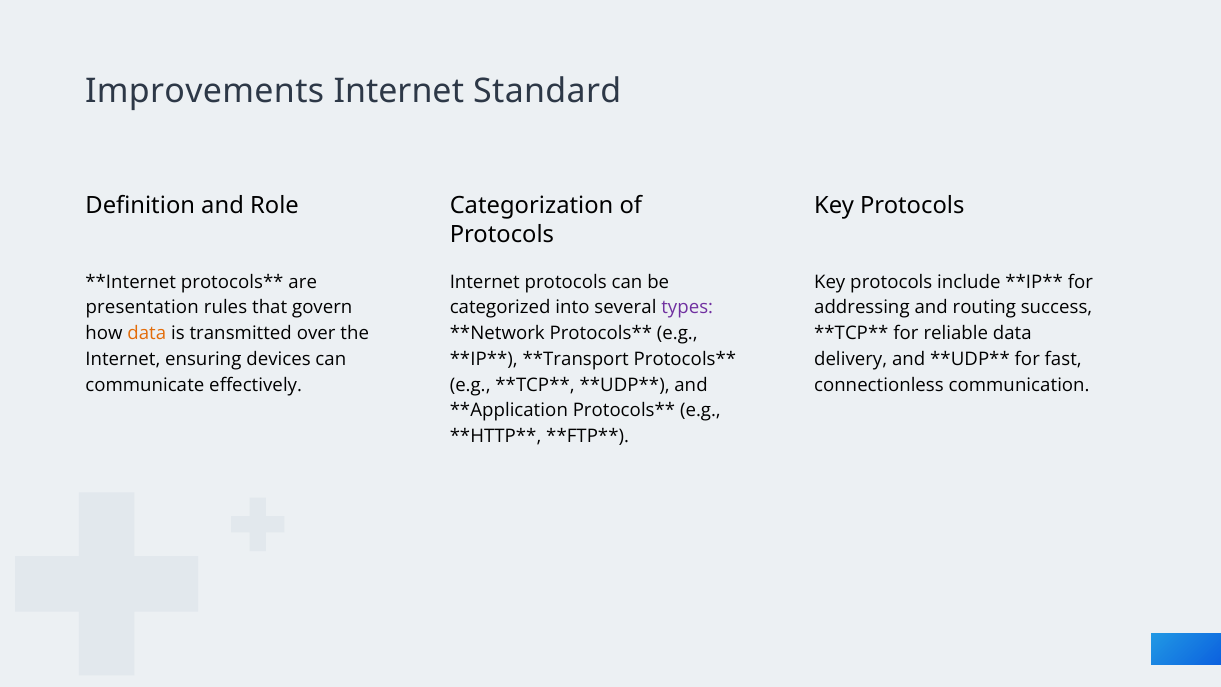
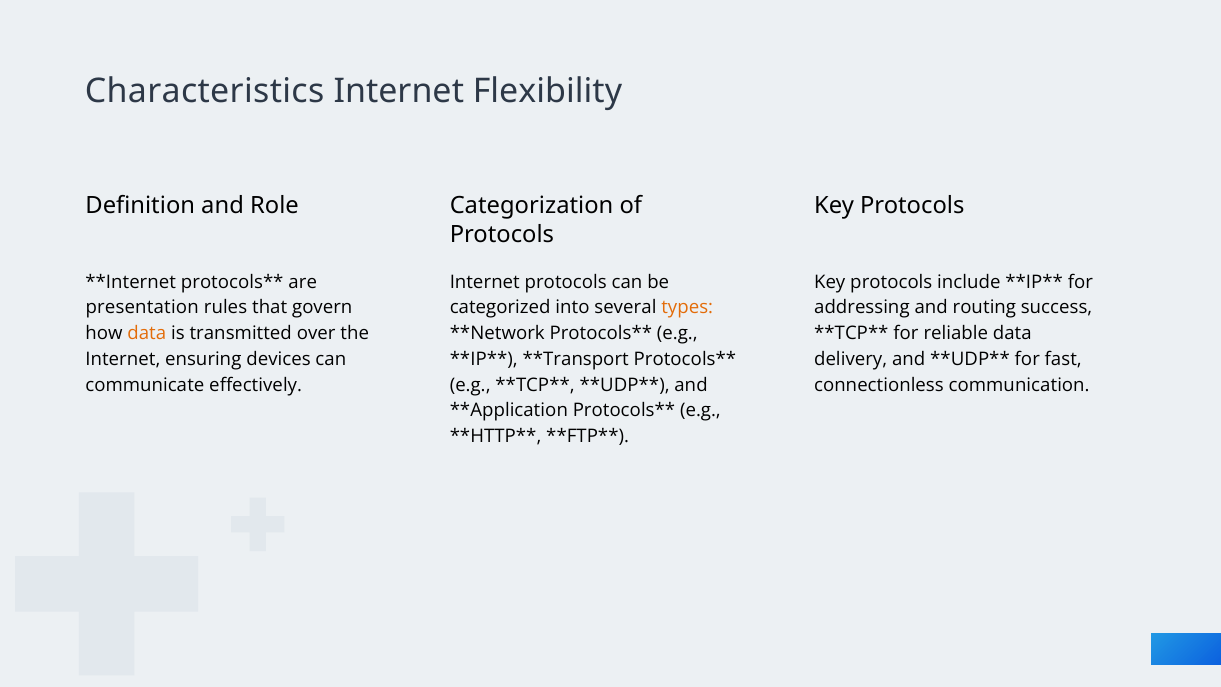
Improvements: Improvements -> Characteristics (205, 91)
Standard: Standard -> Flexibility (547, 91)
types colour: purple -> orange (687, 308)
